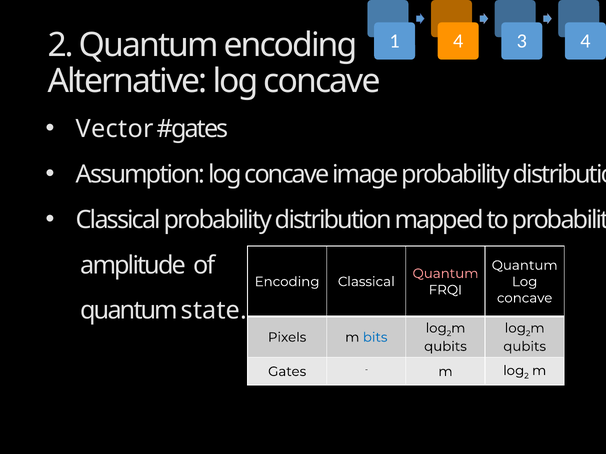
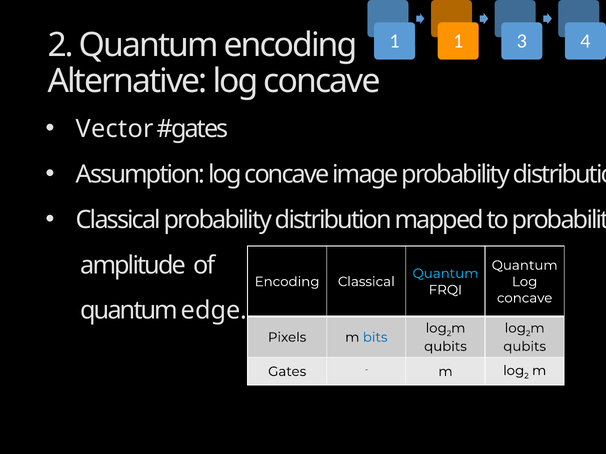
4: 4 -> 1 (458, 41)
Quantum colour: pink -> light blue (445, 274)
state: state -> edge (214, 311)
